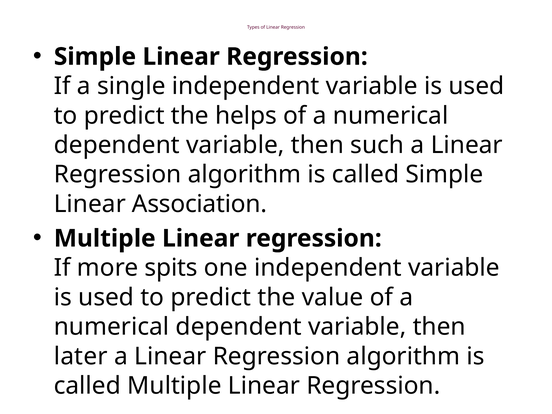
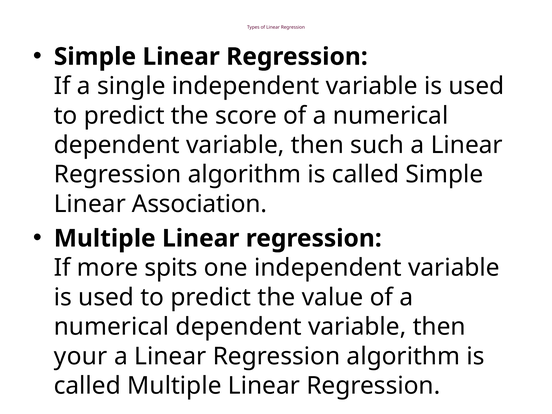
helps: helps -> score (246, 116)
later: later -> your (81, 356)
